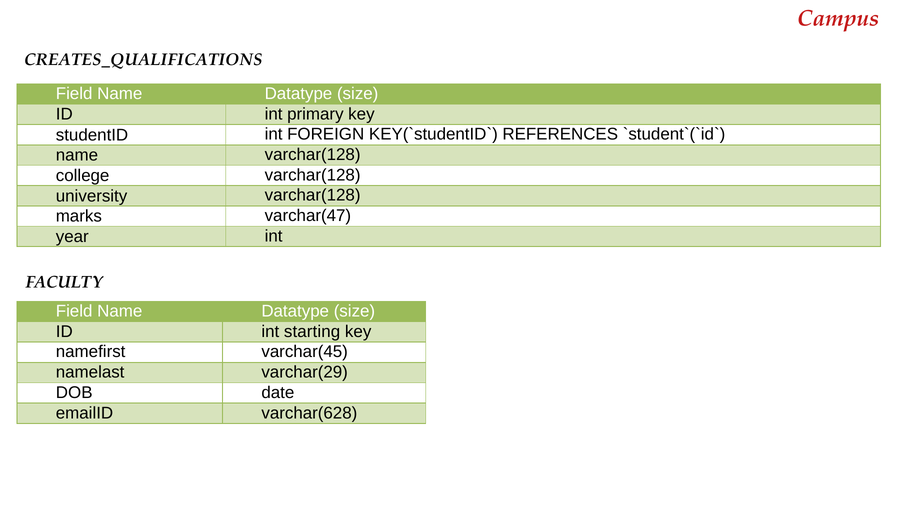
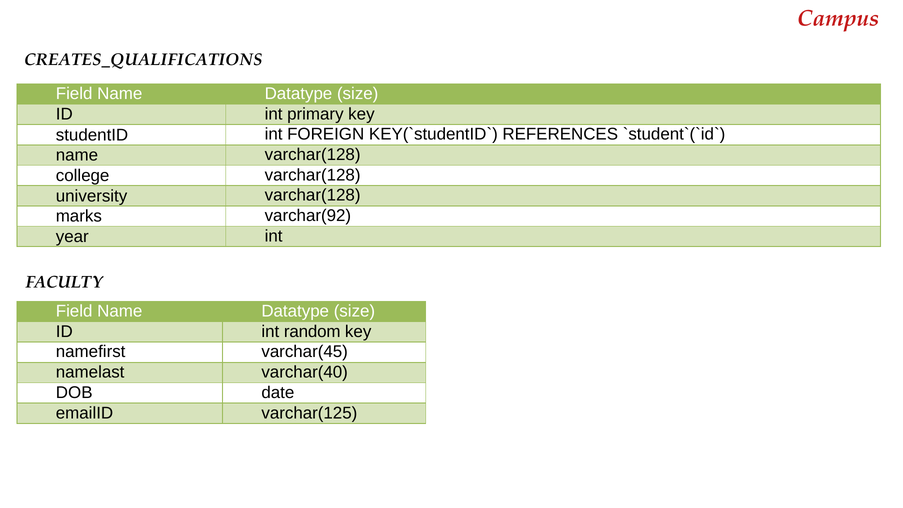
varchar(47: varchar(47 -> varchar(92 (308, 216)
starting: starting -> random (312, 332)
varchar(29: varchar(29 -> varchar(40 (305, 372)
varchar(628: varchar(628 -> varchar(125 (309, 413)
